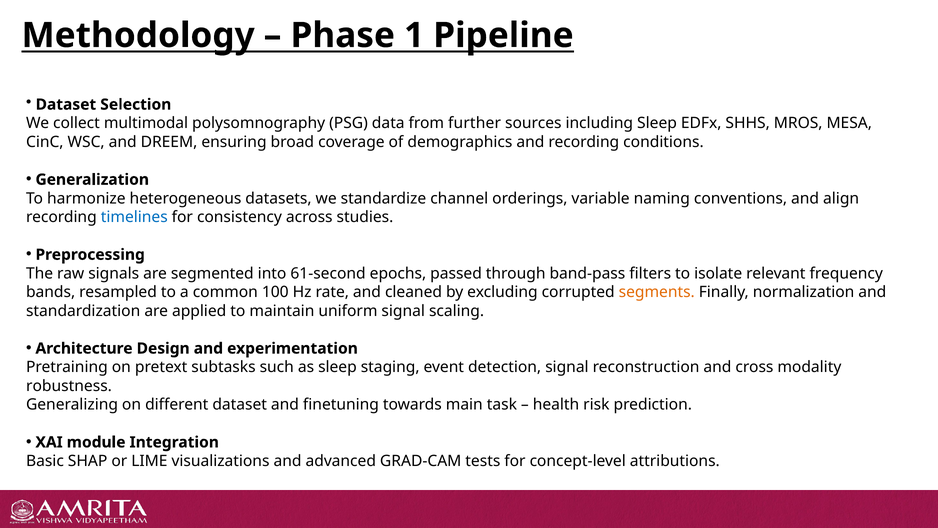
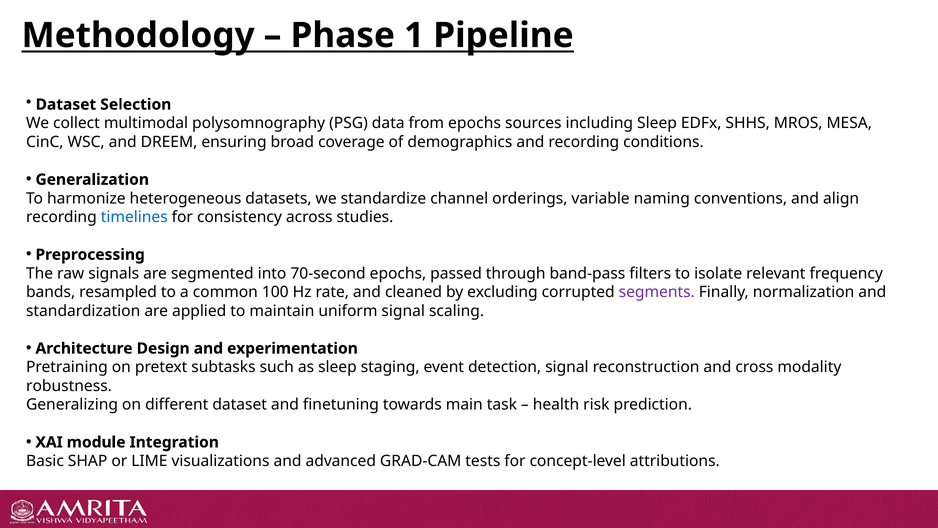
from further: further -> epochs (475, 123)
61-second: 61-second -> 70-second (328, 273)
segments colour: orange -> purple (657, 292)
